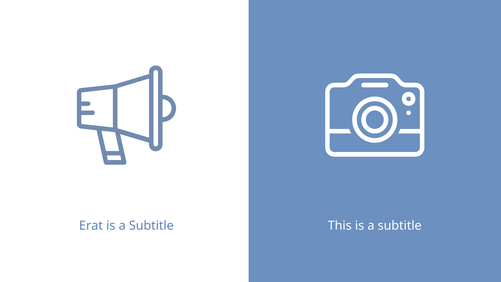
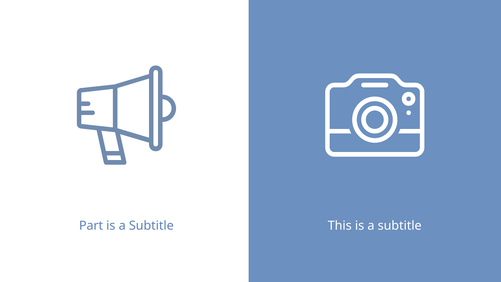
Erat: Erat -> Part (91, 226)
